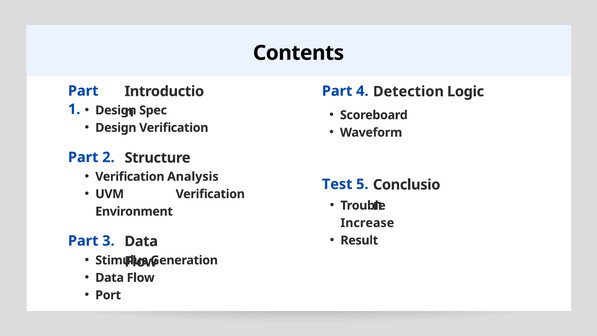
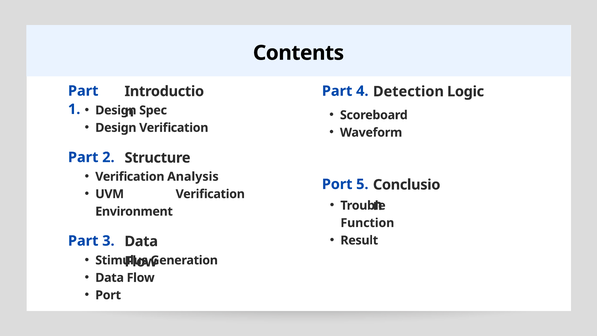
Test: Test -> Port (337, 184)
Increase: Increase -> Function (367, 223)
